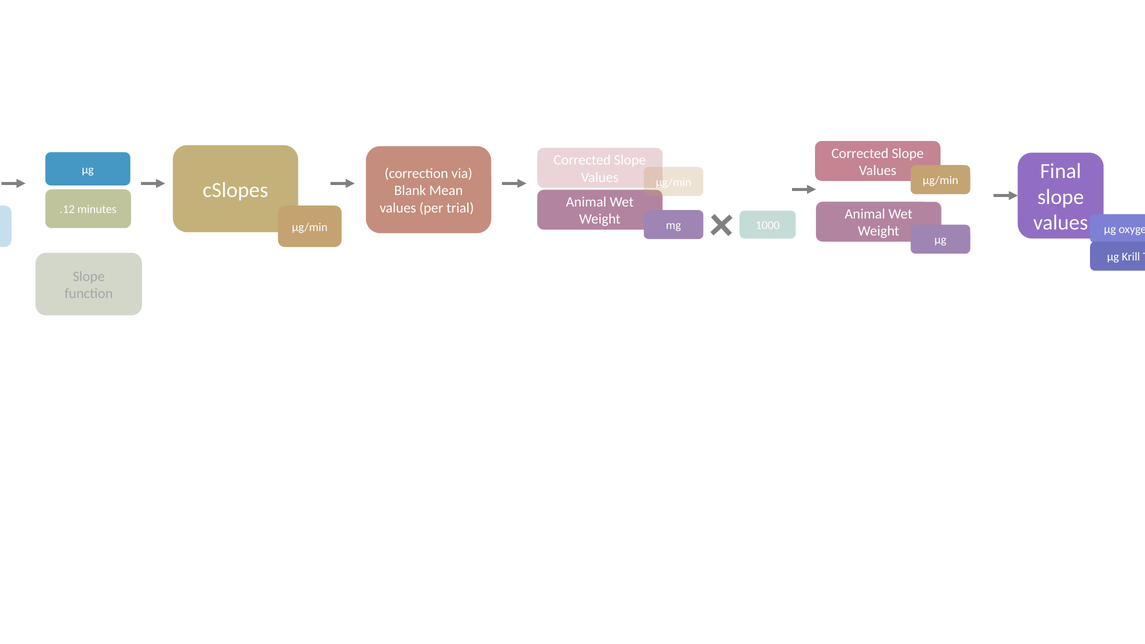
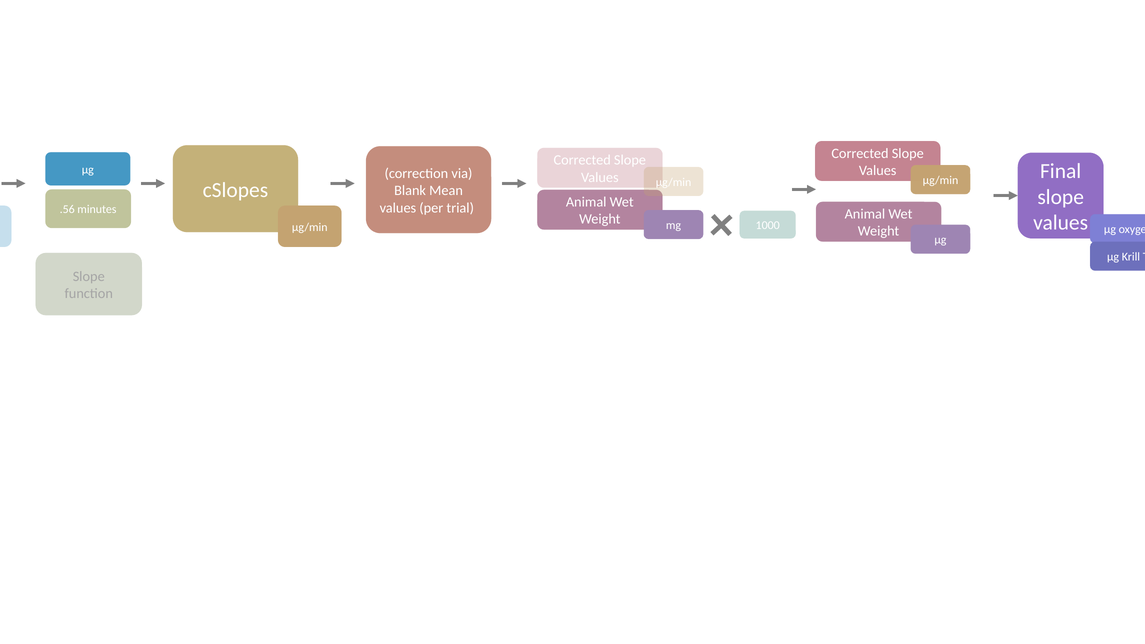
.12: .12 -> .56 (67, 210)
